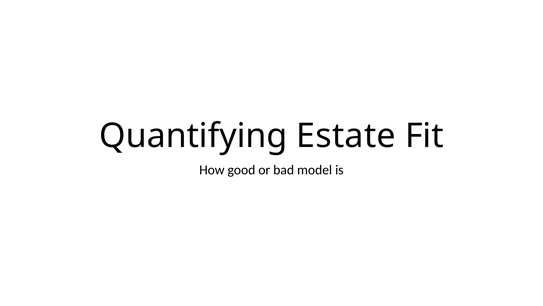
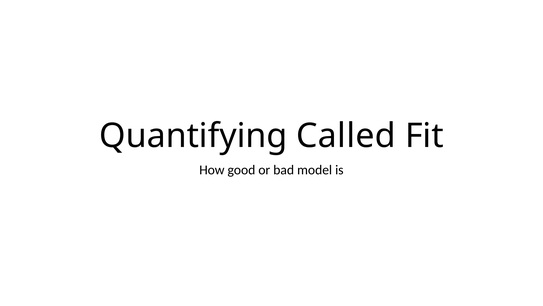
Estate: Estate -> Called (346, 136)
